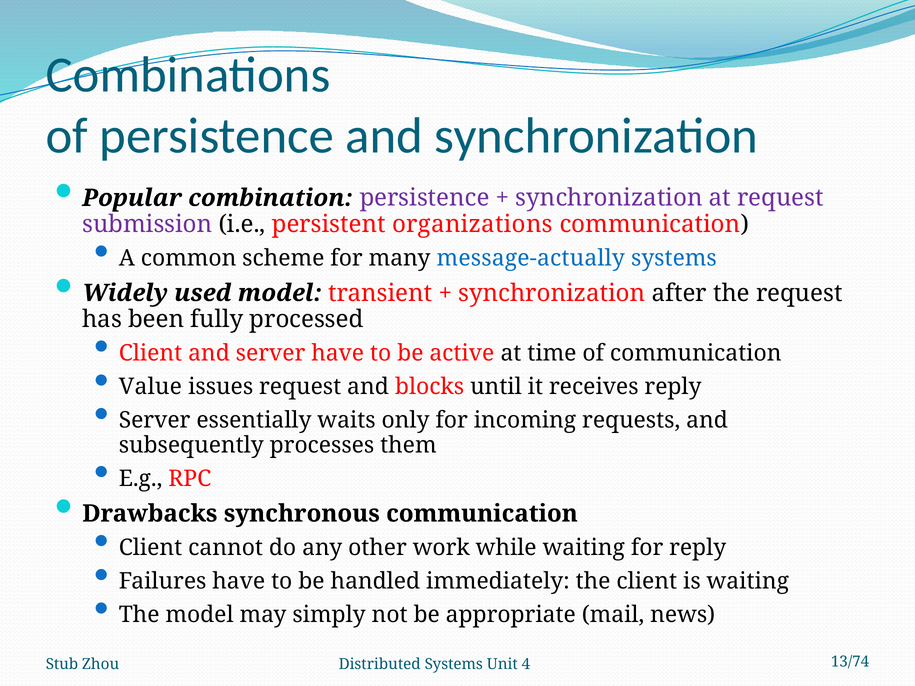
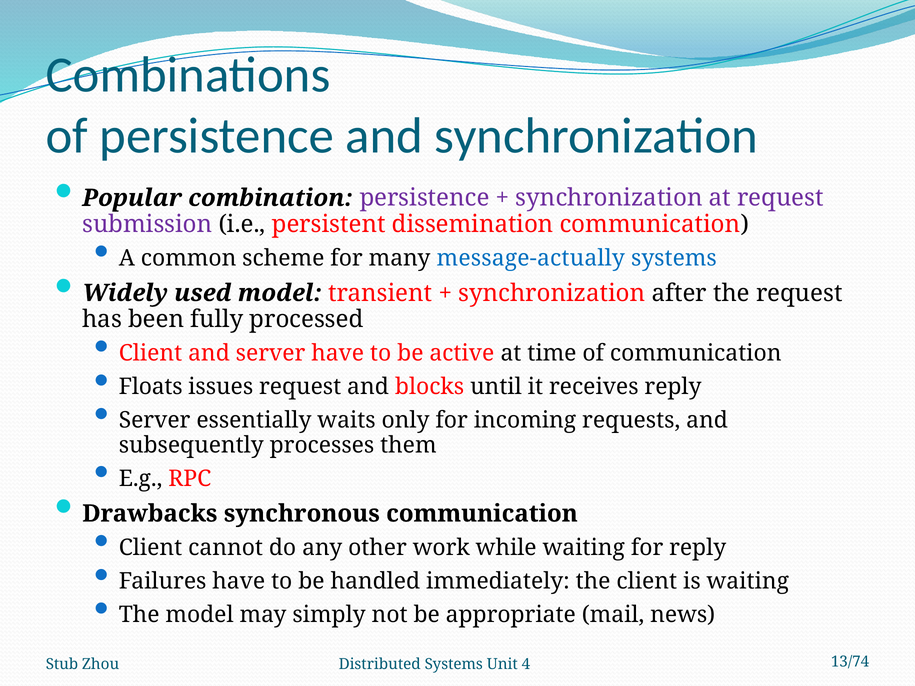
organizations: organizations -> dissemination (473, 224)
Value: Value -> Floats (151, 387)
